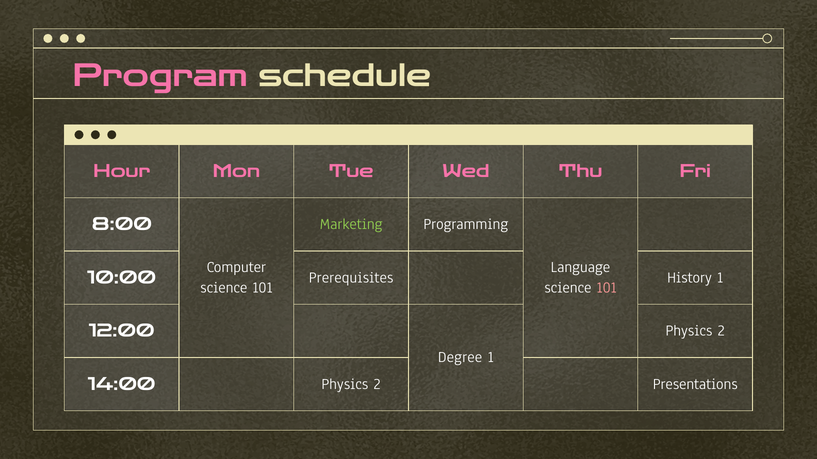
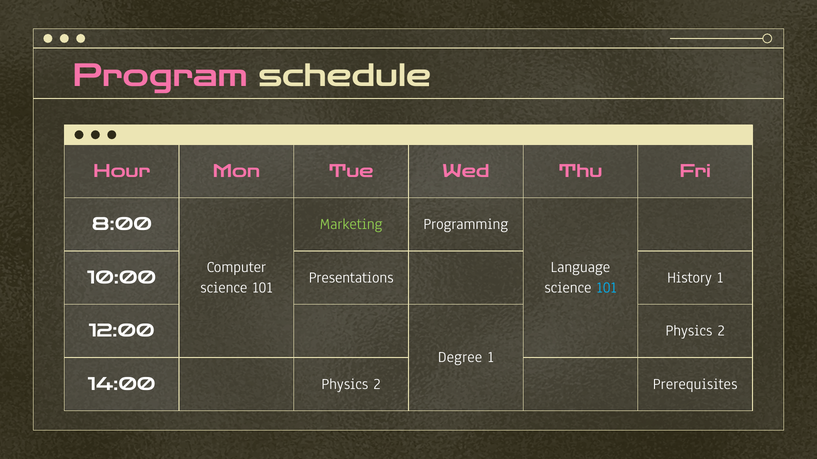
Prerequisites: Prerequisites -> Presentations (351, 278)
101 colour: pink -> light blue (607, 288)
Presentations: Presentations -> Prerequisites (695, 384)
